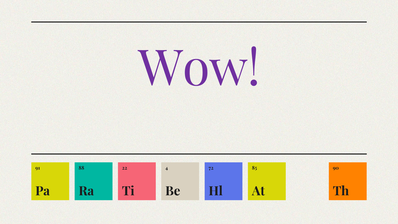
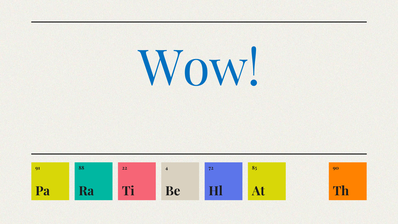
Wow colour: purple -> blue (199, 69)
